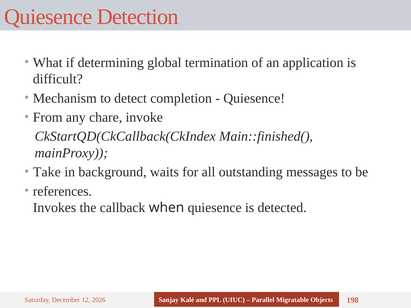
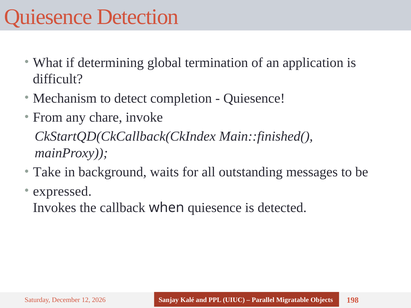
references: references -> expressed (62, 191)
